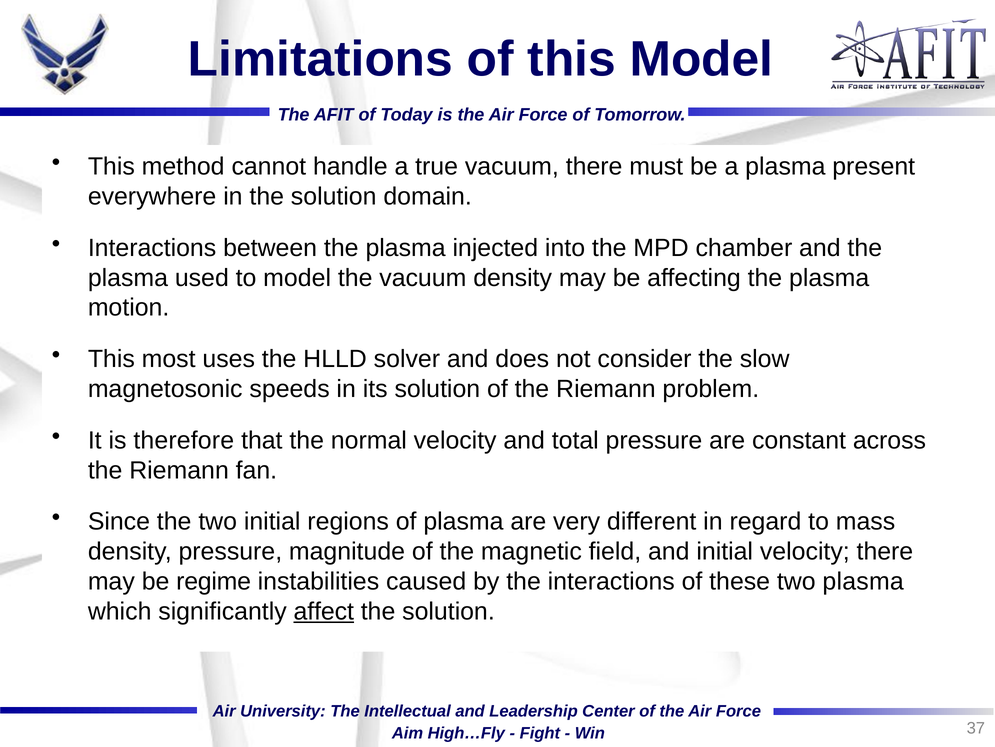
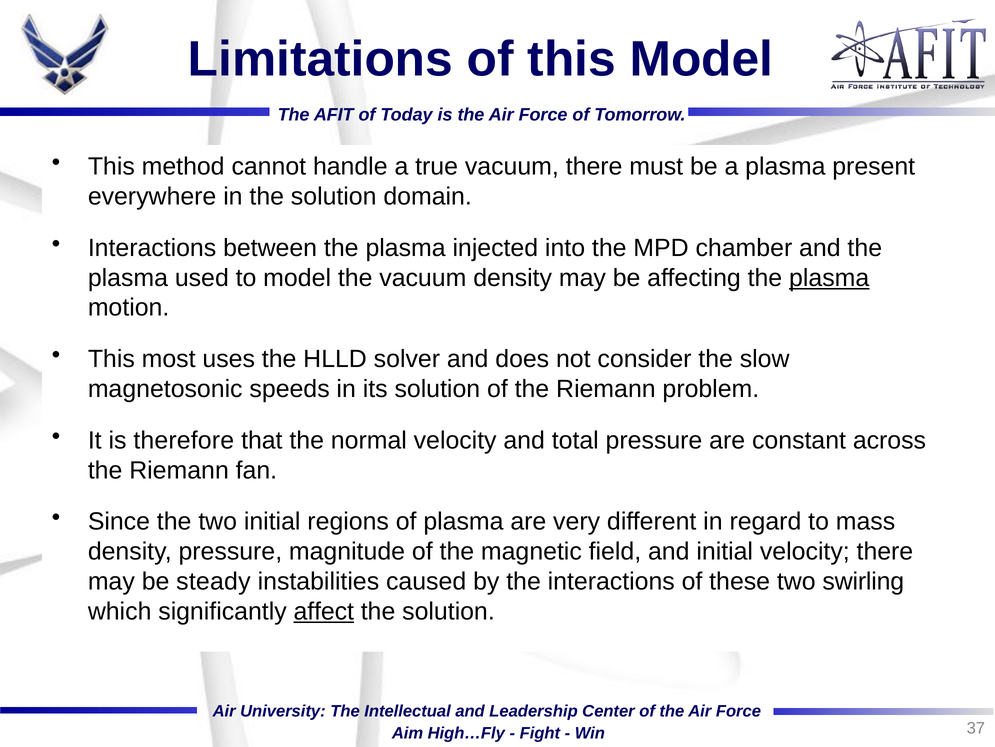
plasma underline: none -> present (829, 278)
regime: regime -> steady (213, 581)
two plasma: plasma -> swirling (863, 581)
